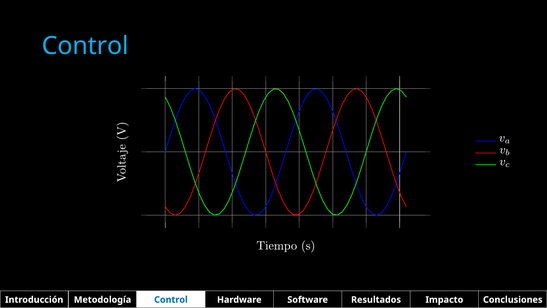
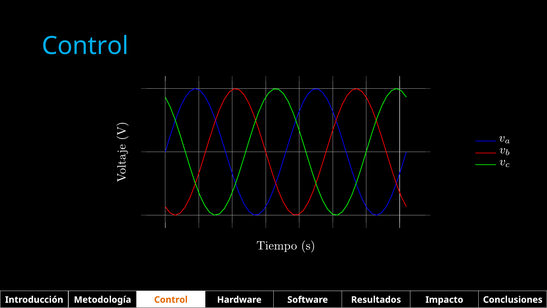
Control colour: blue -> orange (171, 299)
